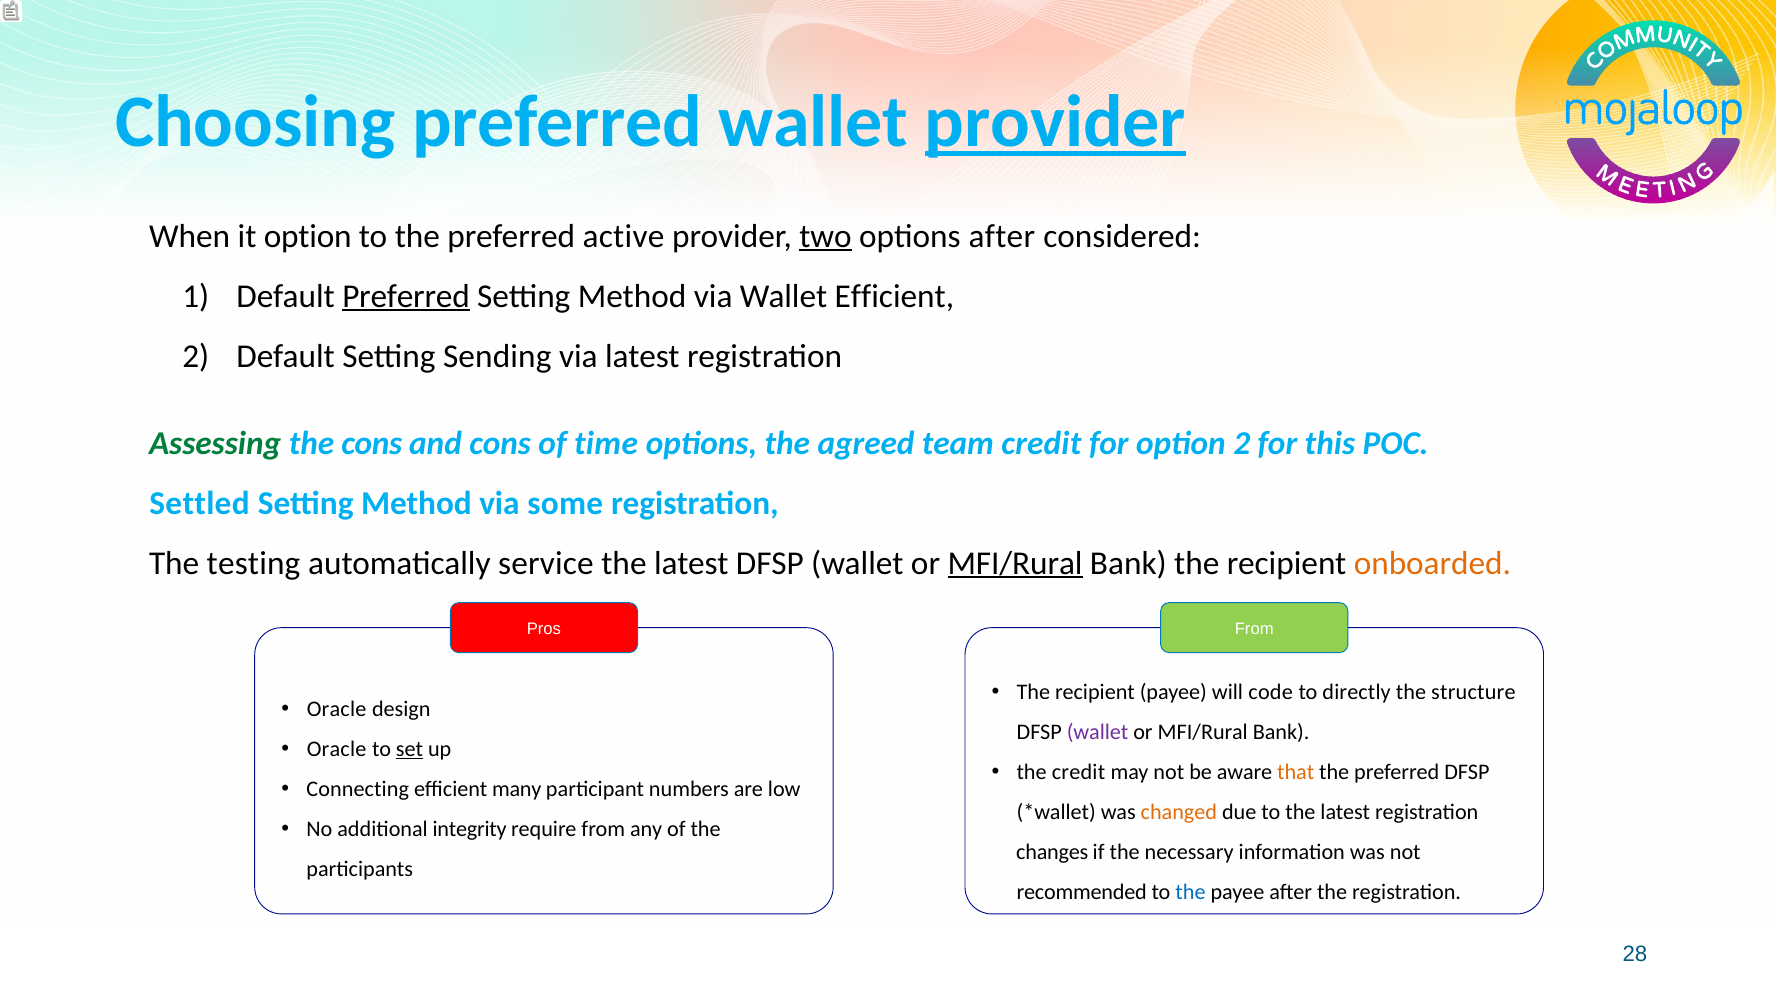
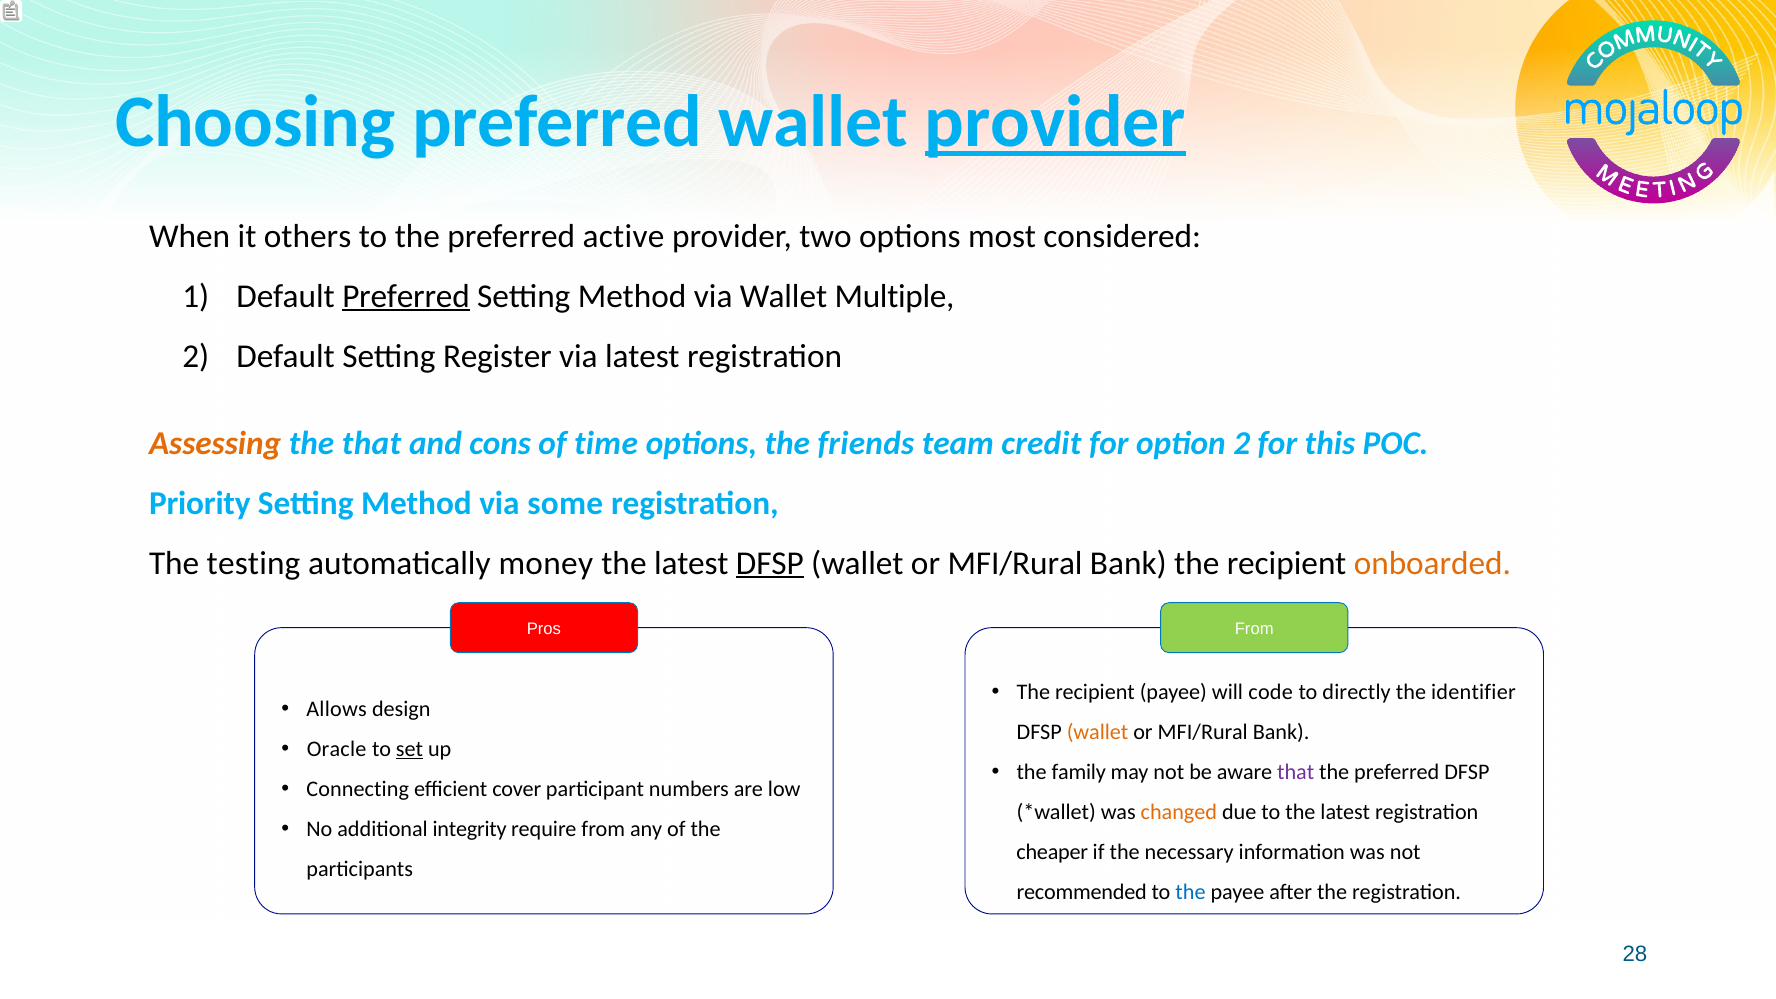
it option: option -> others (308, 236)
two underline: present -> none (826, 236)
options after: after -> most (1002, 236)
Wallet Efficient: Efficient -> Multiple (895, 296)
Sending: Sending -> Register (497, 356)
Assessing colour: green -> orange (215, 443)
the cons: cons -> that (371, 443)
agreed: agreed -> friends (866, 443)
Settled: Settled -> Priority (200, 503)
service: service -> money (546, 563)
DFSP underline: none -> present (770, 563)
MFI/Rural underline: present -> none (1015, 563)
structure: structure -> identifier (1473, 692)
Oracle: Oracle -> Allows (337, 709)
wallet colour: purple -> orange (1098, 732)
the credit: credit -> family (1079, 772)
that colour: orange -> purple (1296, 772)
many: many -> cover (517, 789)
changes: changes -> cheaper (1052, 852)
